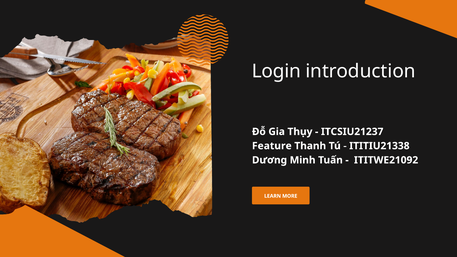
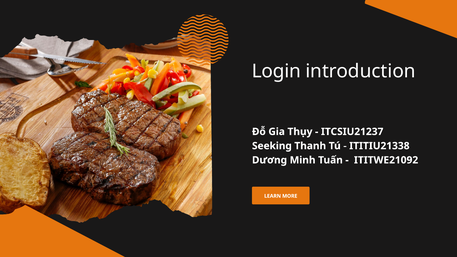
Feature: Feature -> Seeking (272, 146)
